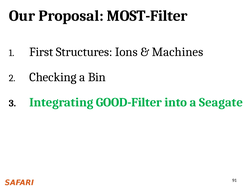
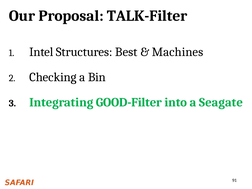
MOST-Filter: MOST-Filter -> TALK-Filter (147, 16)
First: First -> Intel (41, 52)
Ions: Ions -> Best (126, 52)
